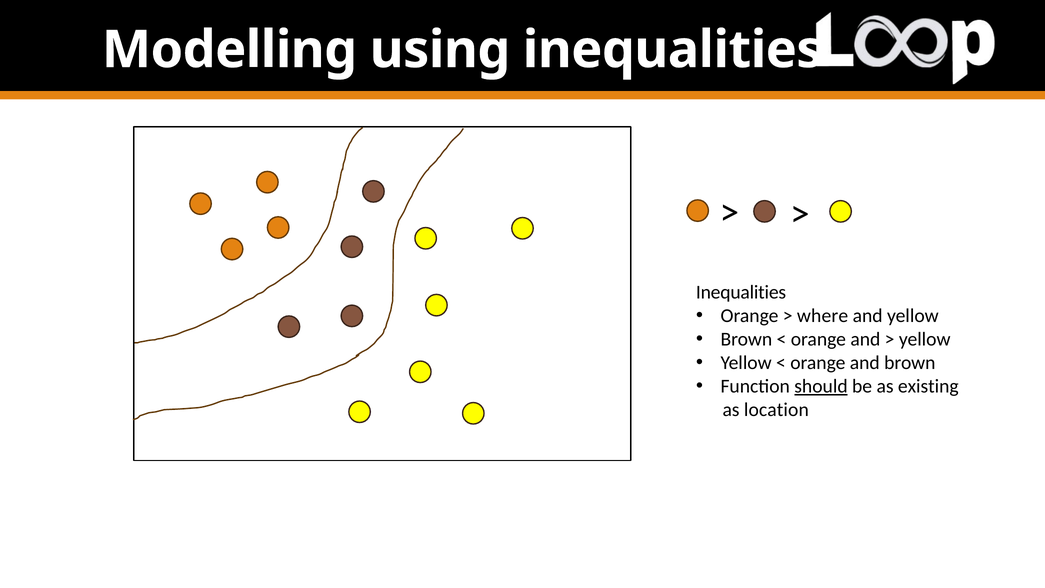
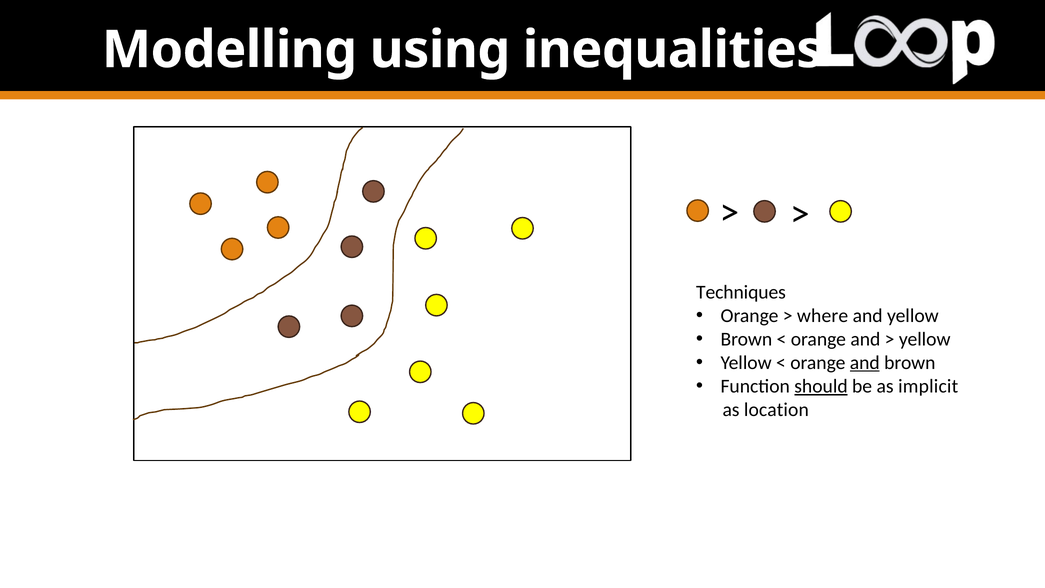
Inequalities: Inequalities -> Techniques (741, 292)
and underline: none -> present (865, 363)
existing: existing -> implicit (928, 386)
